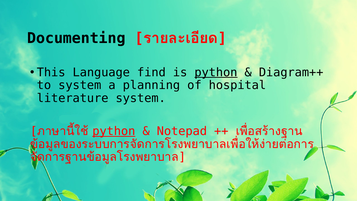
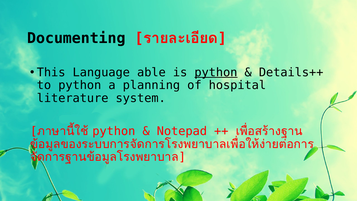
find: find -> able (151, 72)
Diagram++: Diagram++ -> Details++ (291, 72)
to system: system -> python (80, 85)
python underline: present -> none (114, 131)
